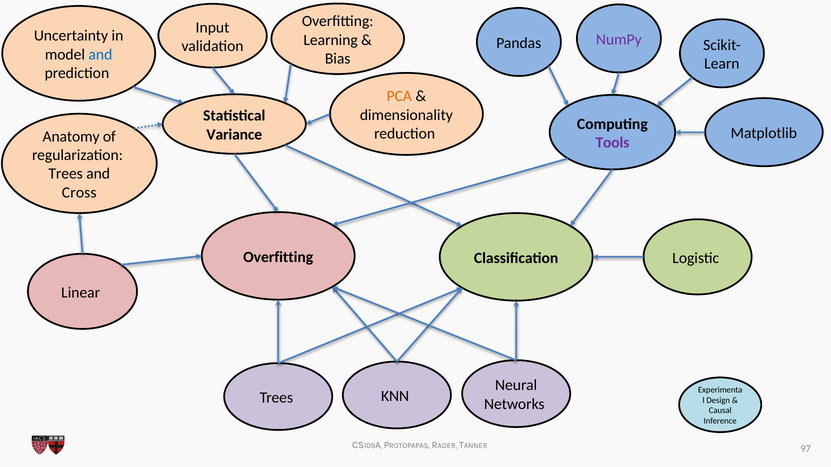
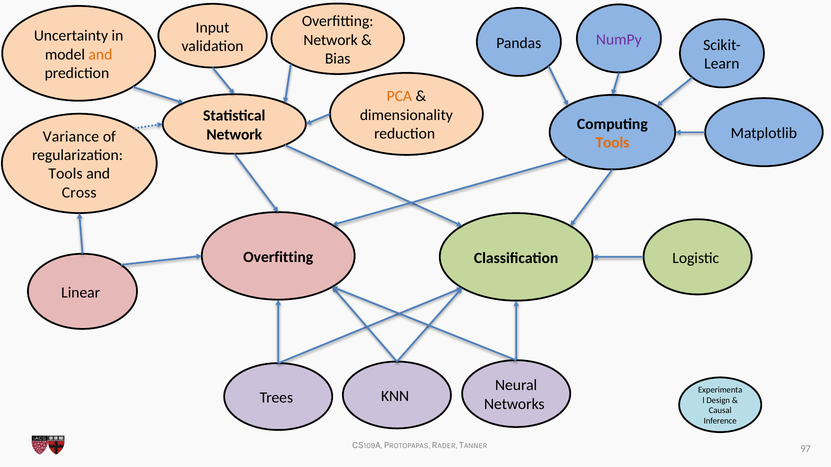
Learning: Learning -> Network (331, 40)
and colour: blue -> orange (100, 54)
Variance: Variance -> Network (234, 135)
Anatomy: Anatomy -> Variance (71, 137)
Tools colour: purple -> orange (612, 143)
Trees: Trees -> Tools (66, 174)
